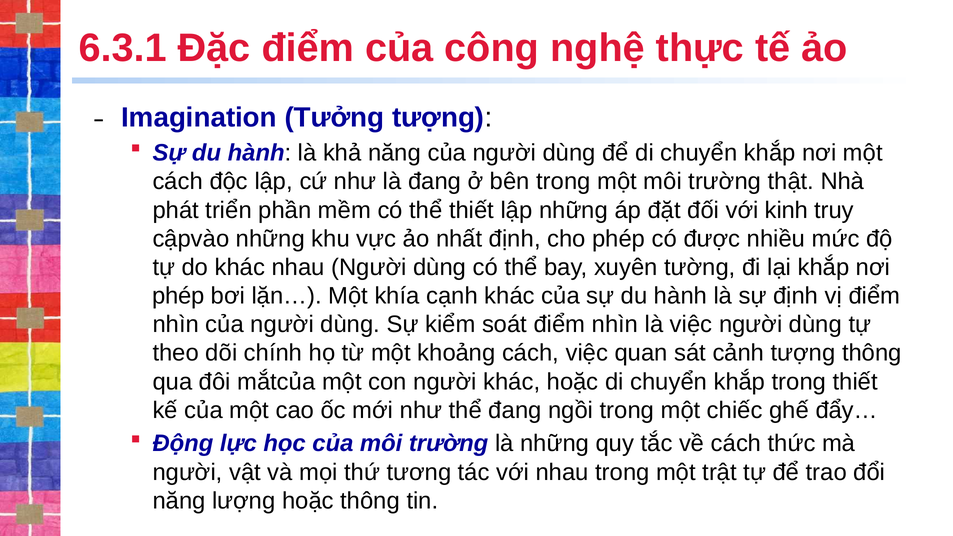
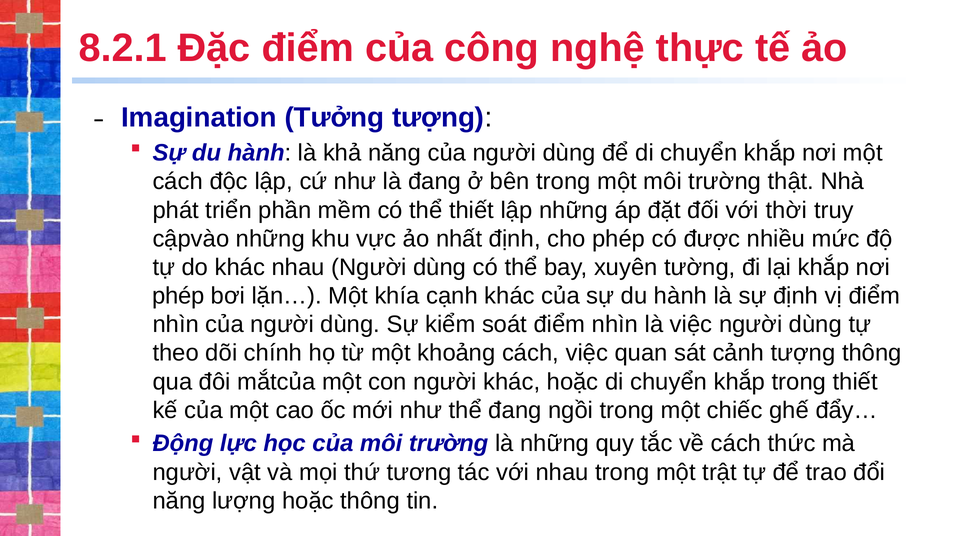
6.3.1: 6.3.1 -> 8.2.1 (123, 48)
kinh: kinh -> thời (786, 210)
